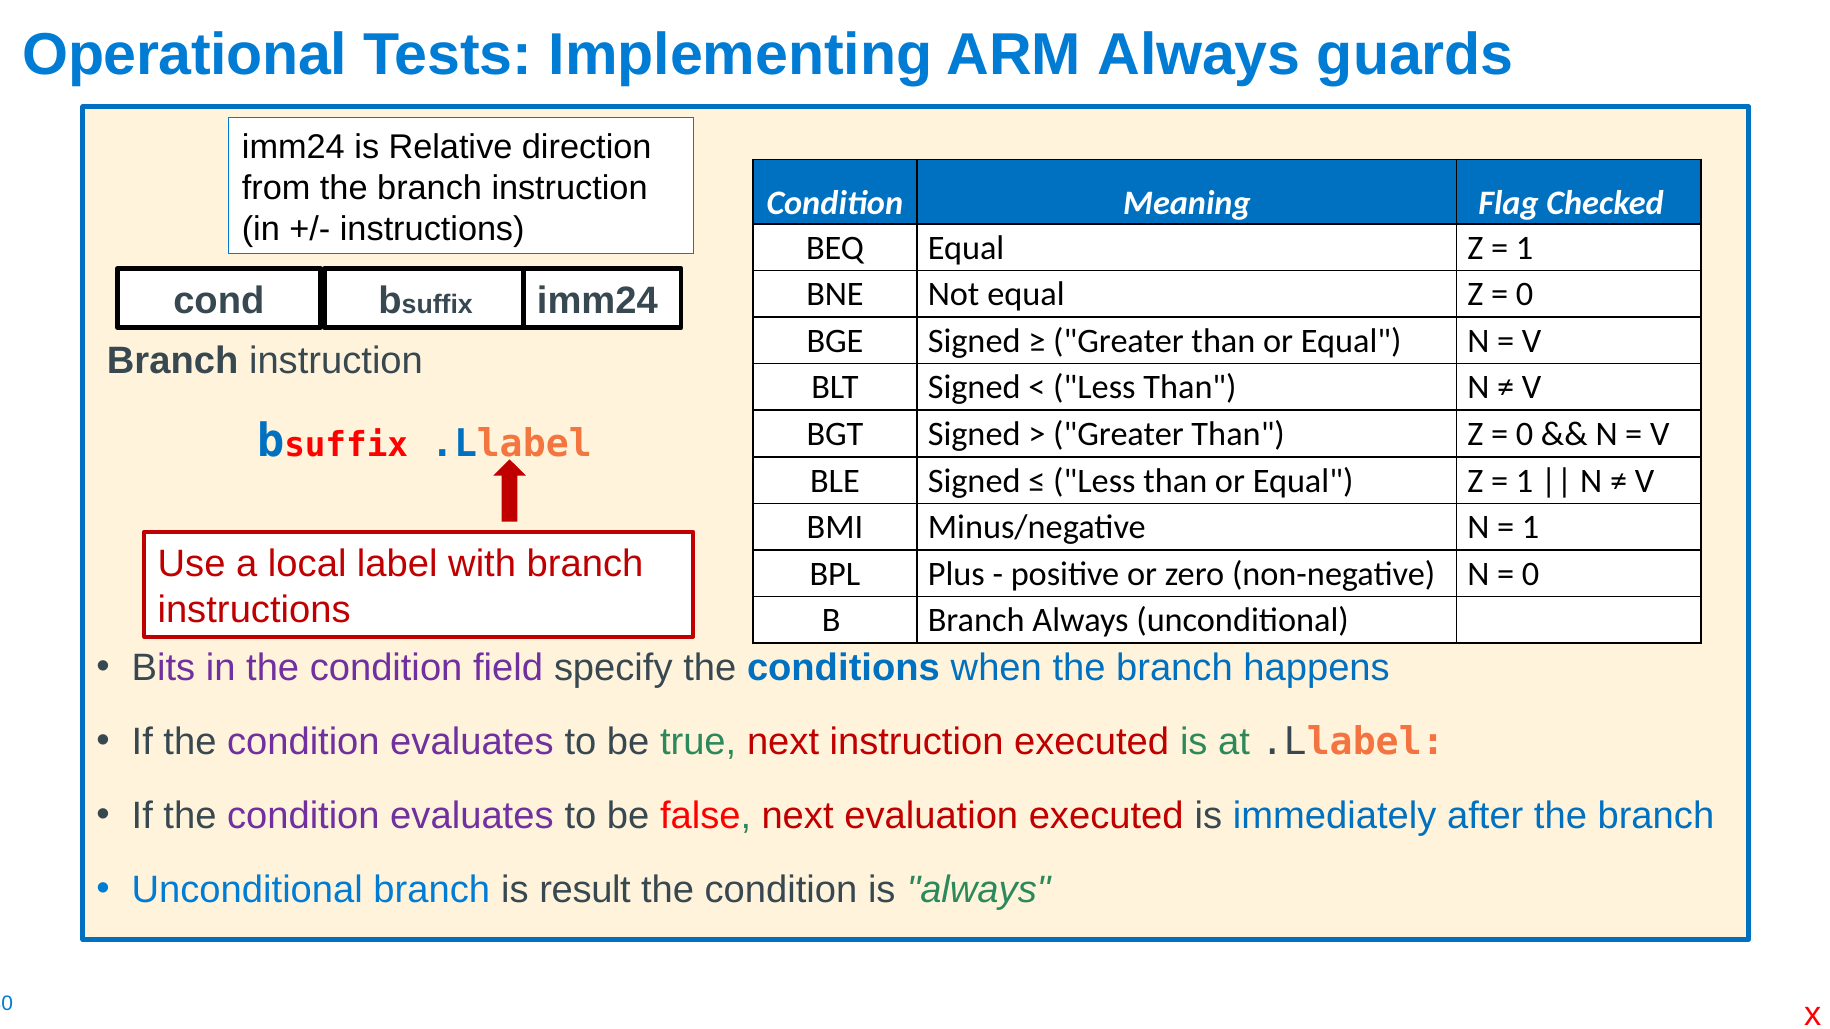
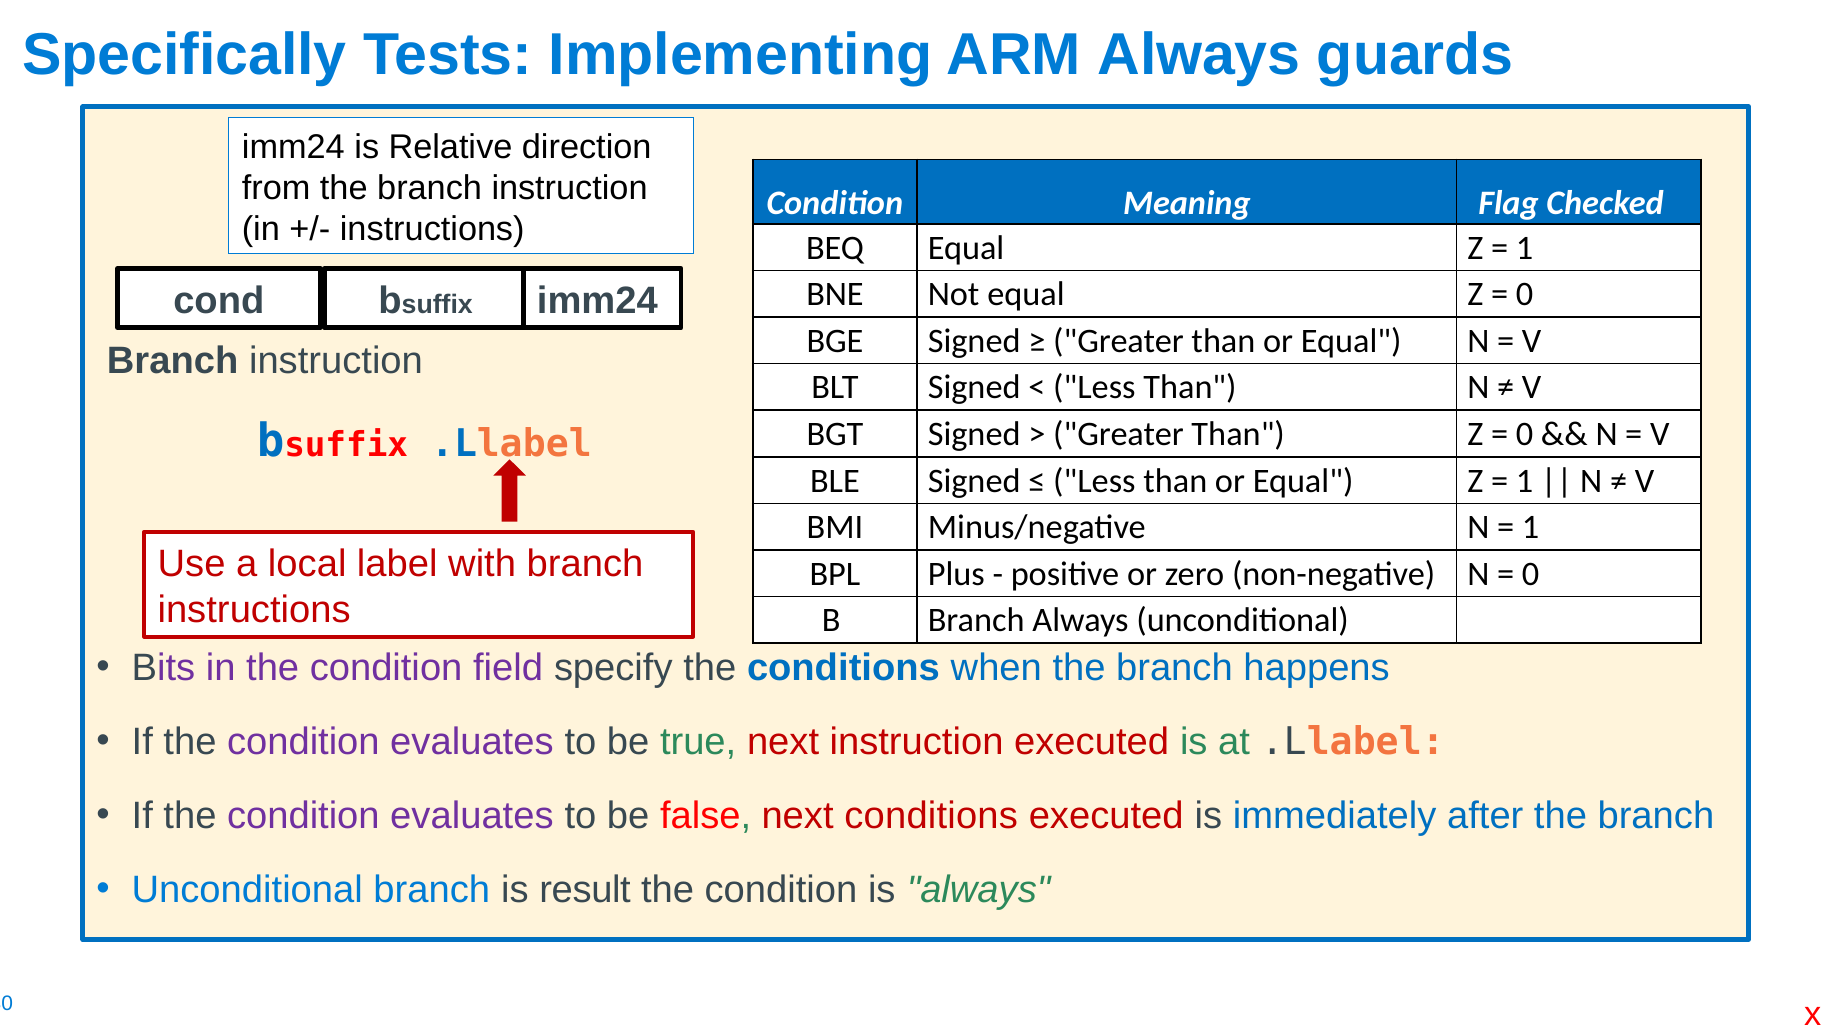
Operational: Operational -> Specifically (185, 55)
next evaluation: evaluation -> conditions (931, 816)
